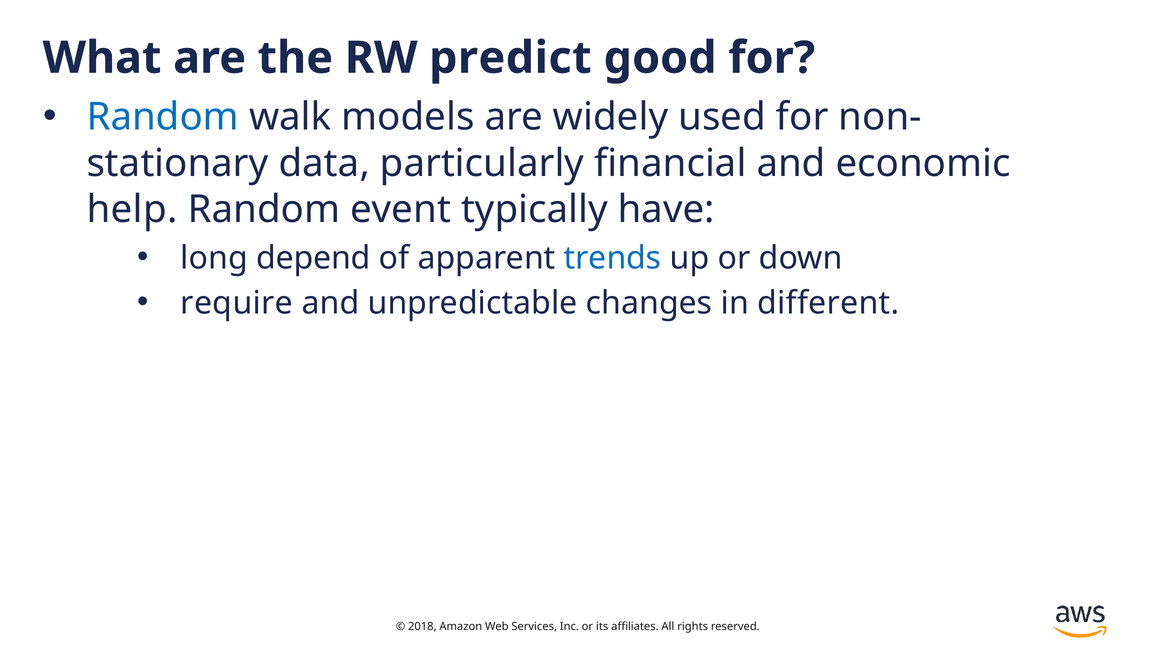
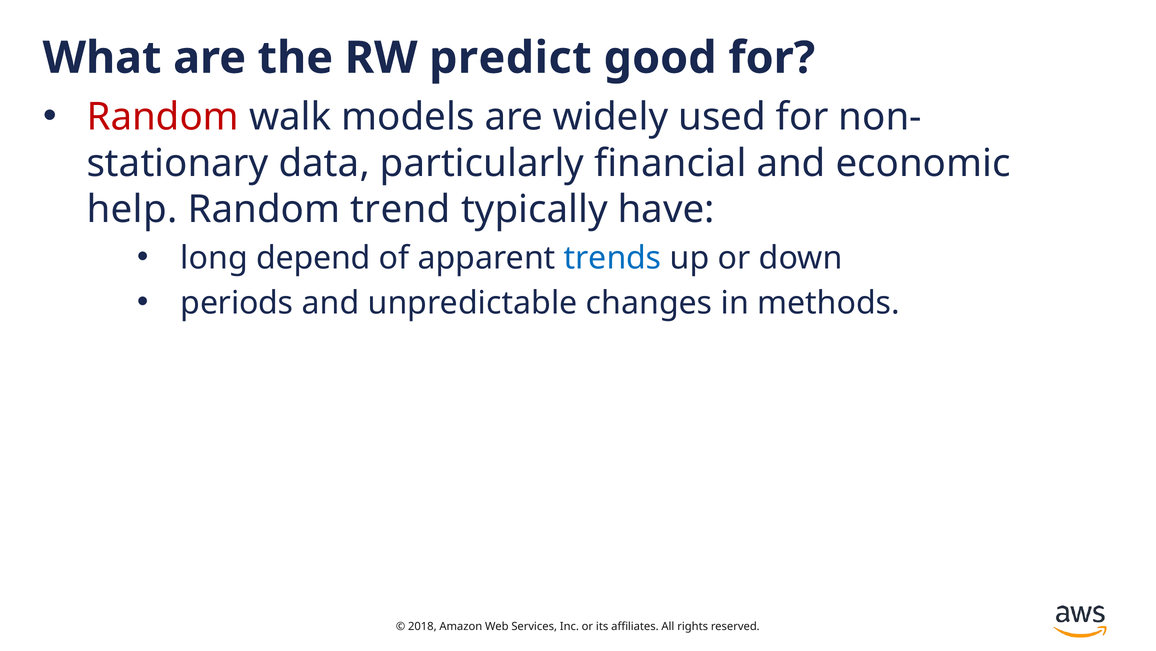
Random colour: blue -> red (163, 117)
event: event -> trend (400, 209)
require: require -> periods (237, 303)
different: different -> methods (828, 303)
